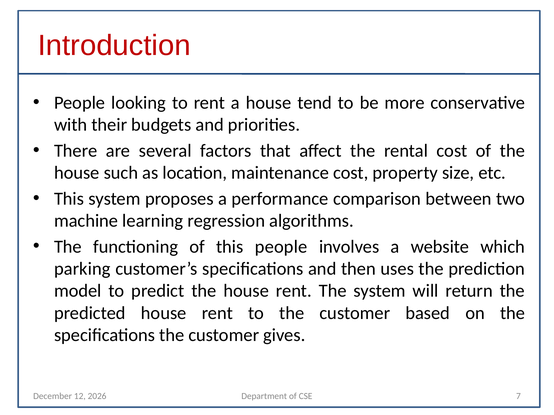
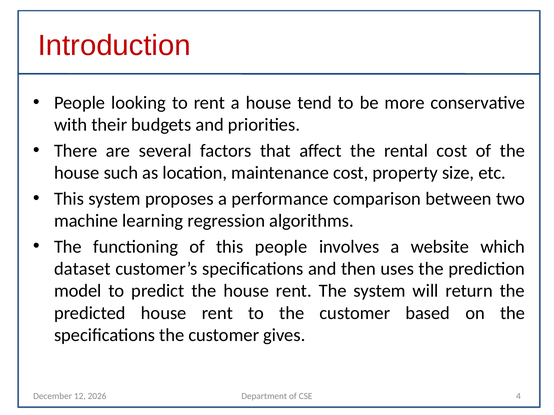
parking: parking -> dataset (82, 269)
7: 7 -> 4 (518, 397)
